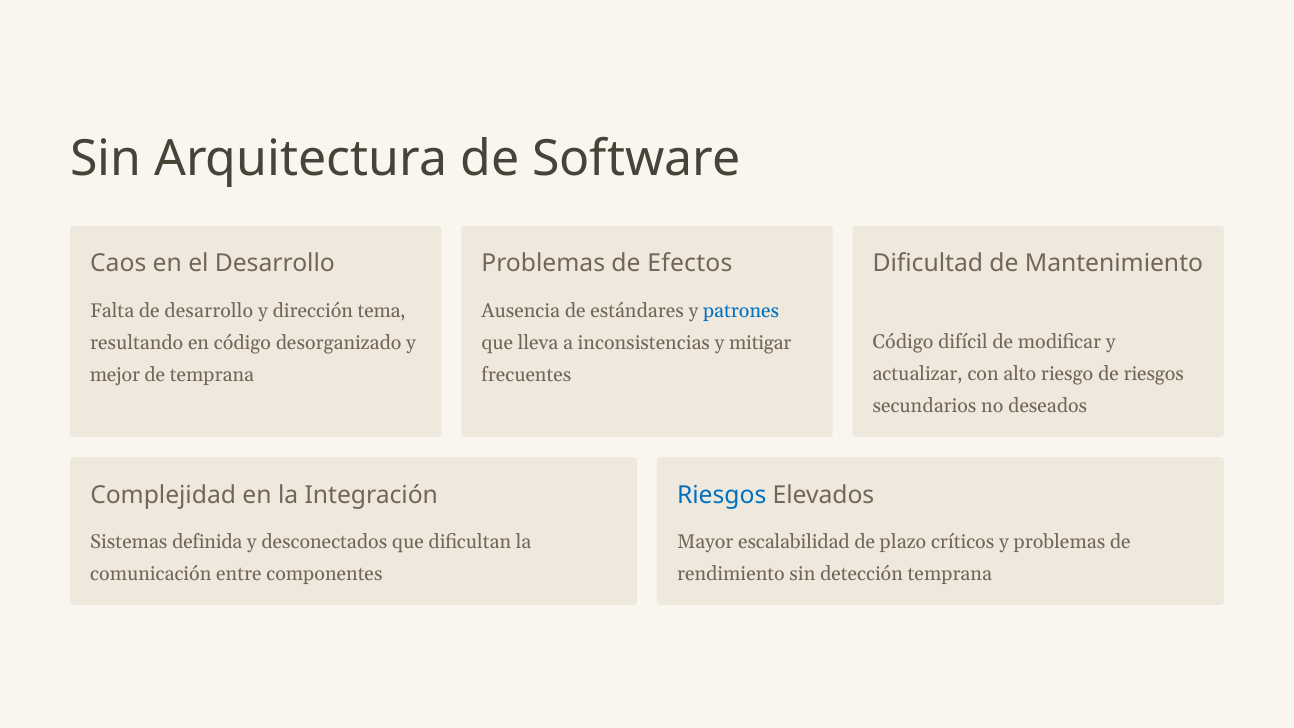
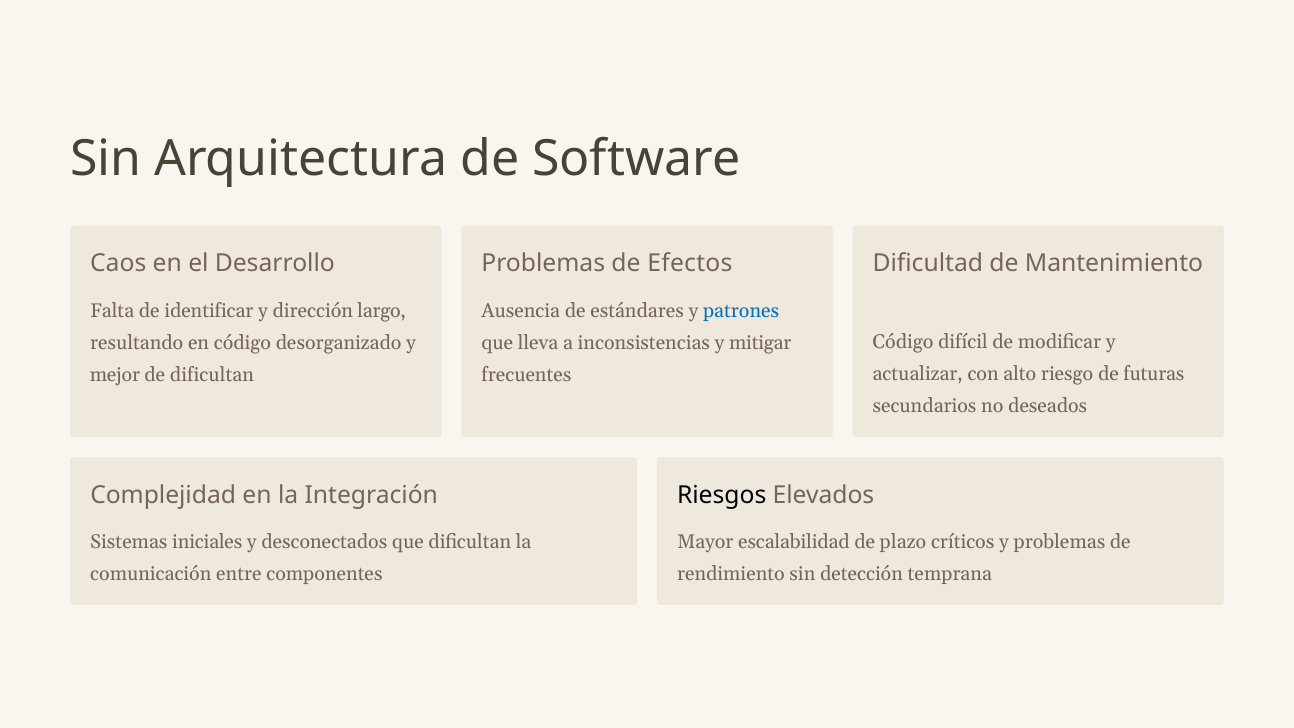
de desarrollo: desarrollo -> identificar (209, 311)
tema: tema -> largo (382, 311)
de riesgos: riesgos -> futuras (1154, 374)
de temprana: temprana -> dificultan (212, 375)
Riesgos colour: blue -> black (722, 495)
definida: definida -> iniciales (207, 542)
